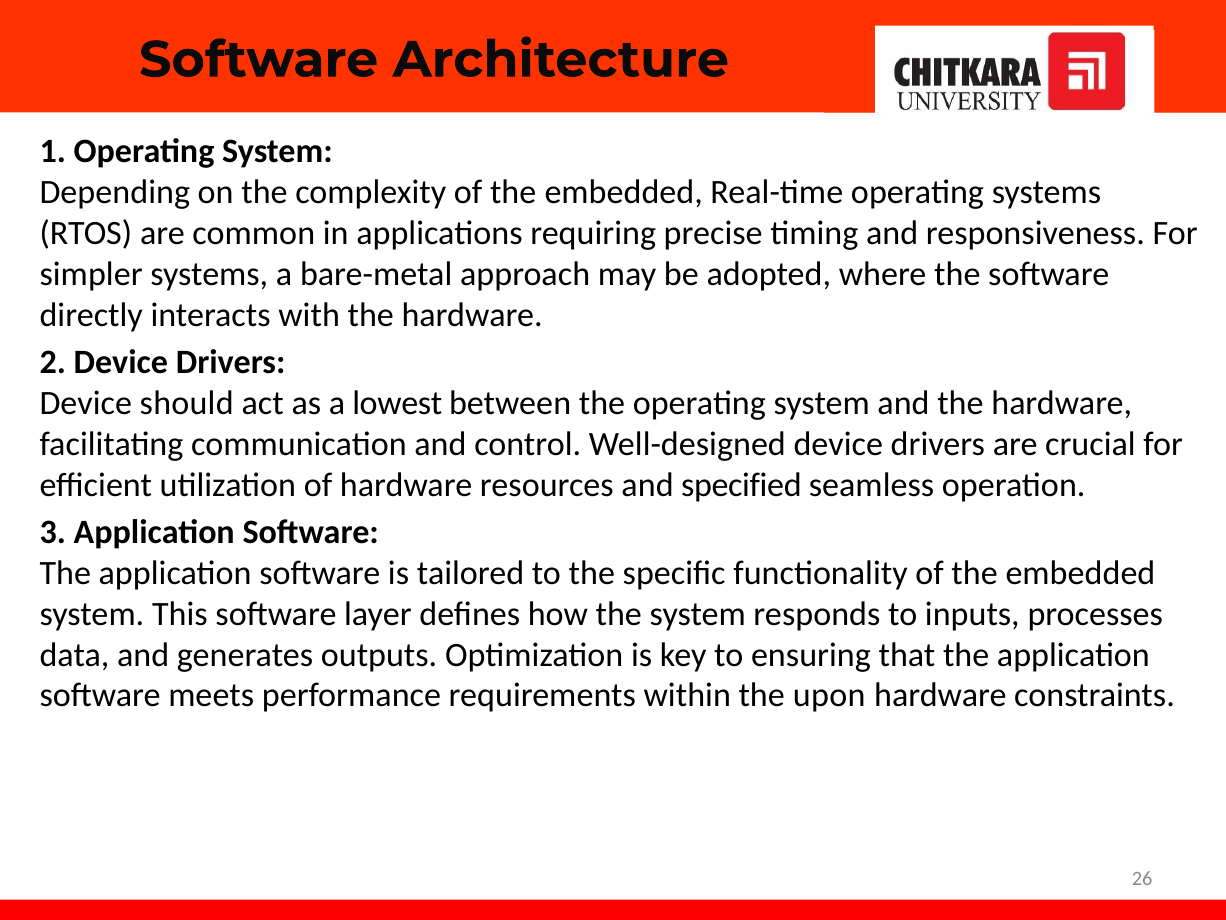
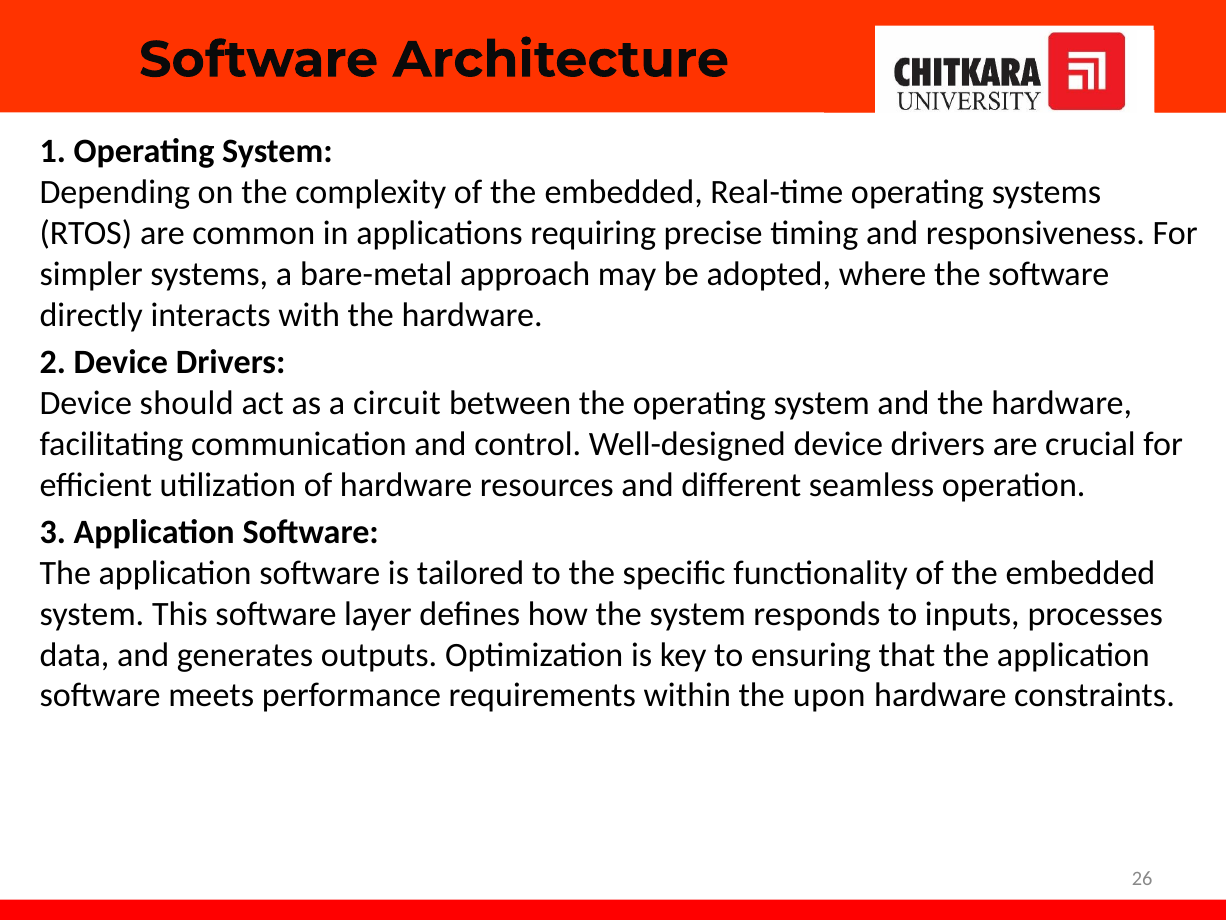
lowest: lowest -> circuit (397, 403)
specified: specified -> different (741, 485)
